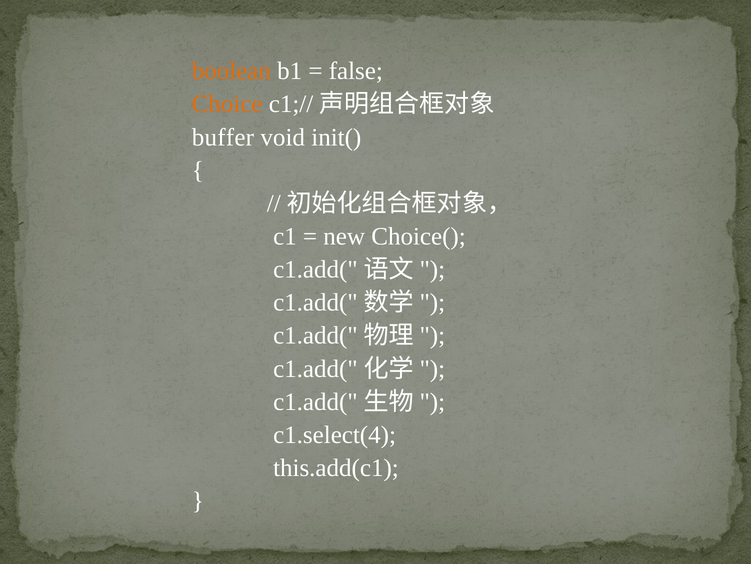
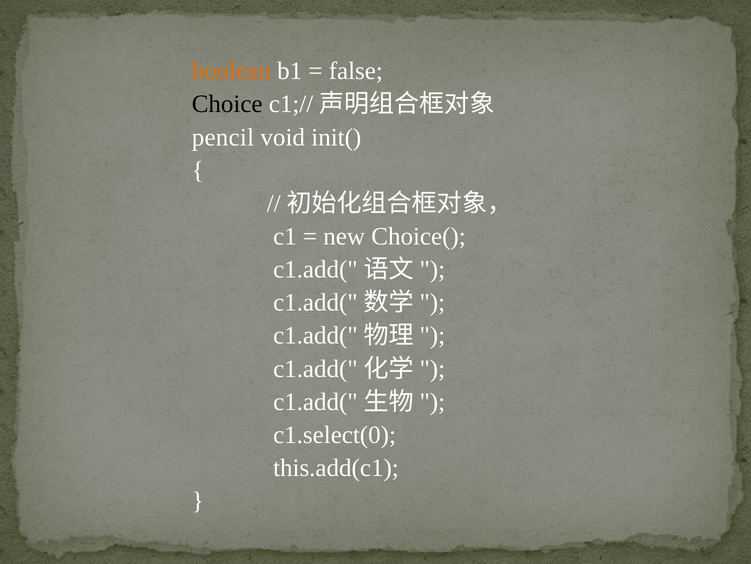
Choice colour: orange -> black (227, 104)
buffer: buffer -> pencil (223, 137)
c1.select(4: c1.select(4 -> c1.select(0 (335, 434)
